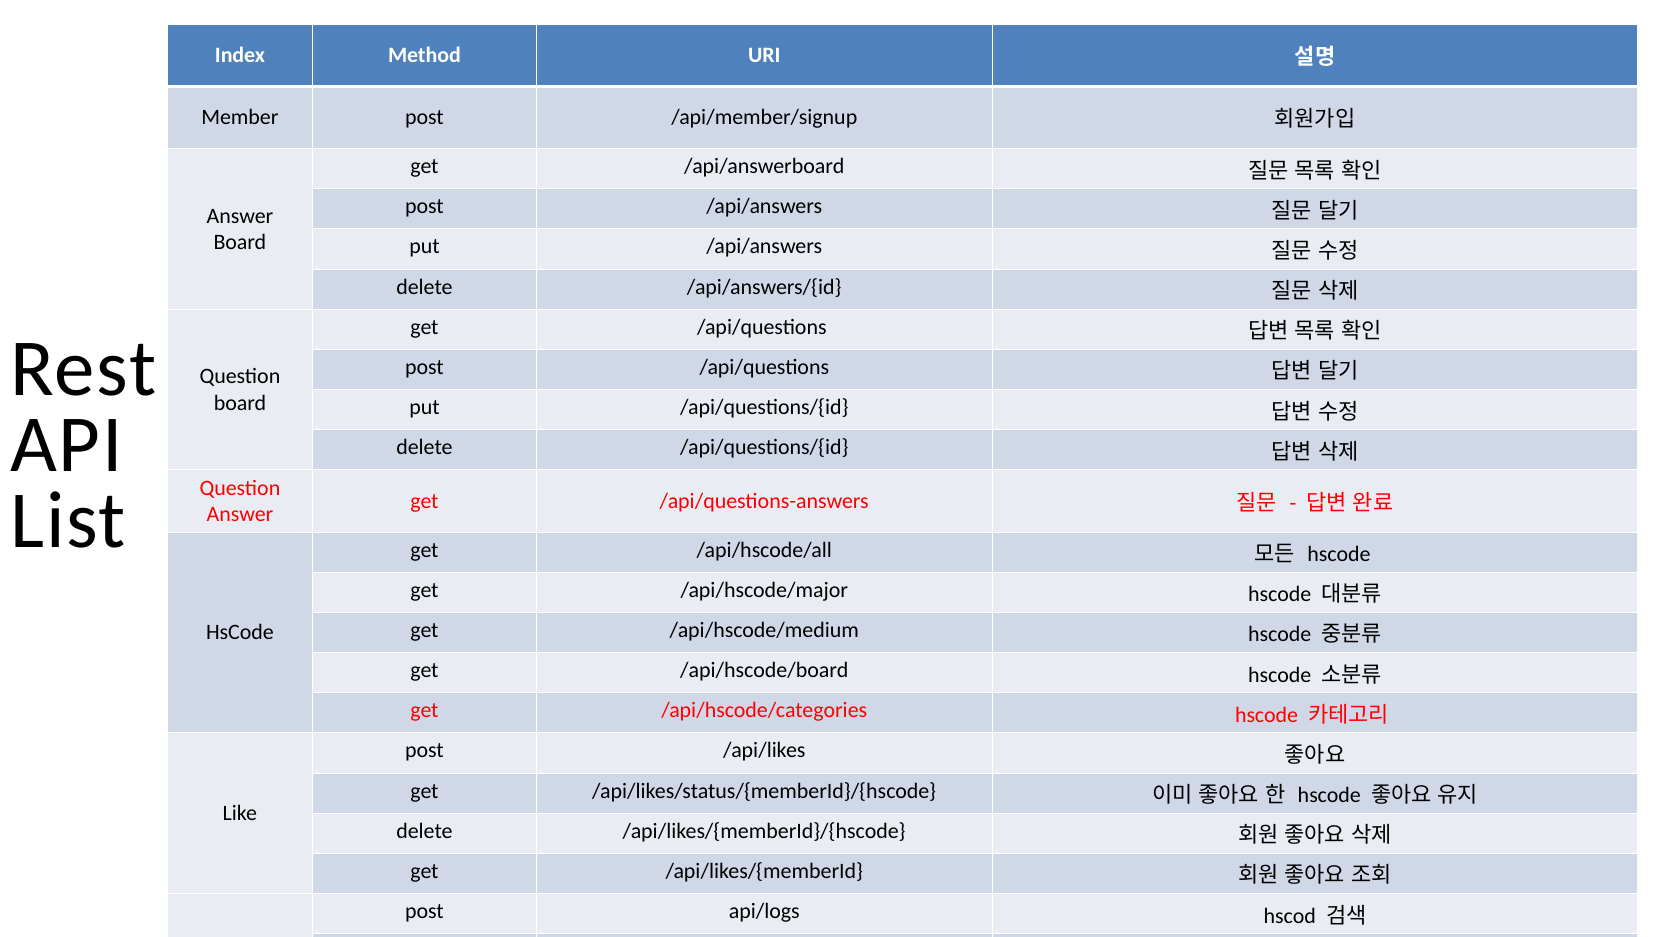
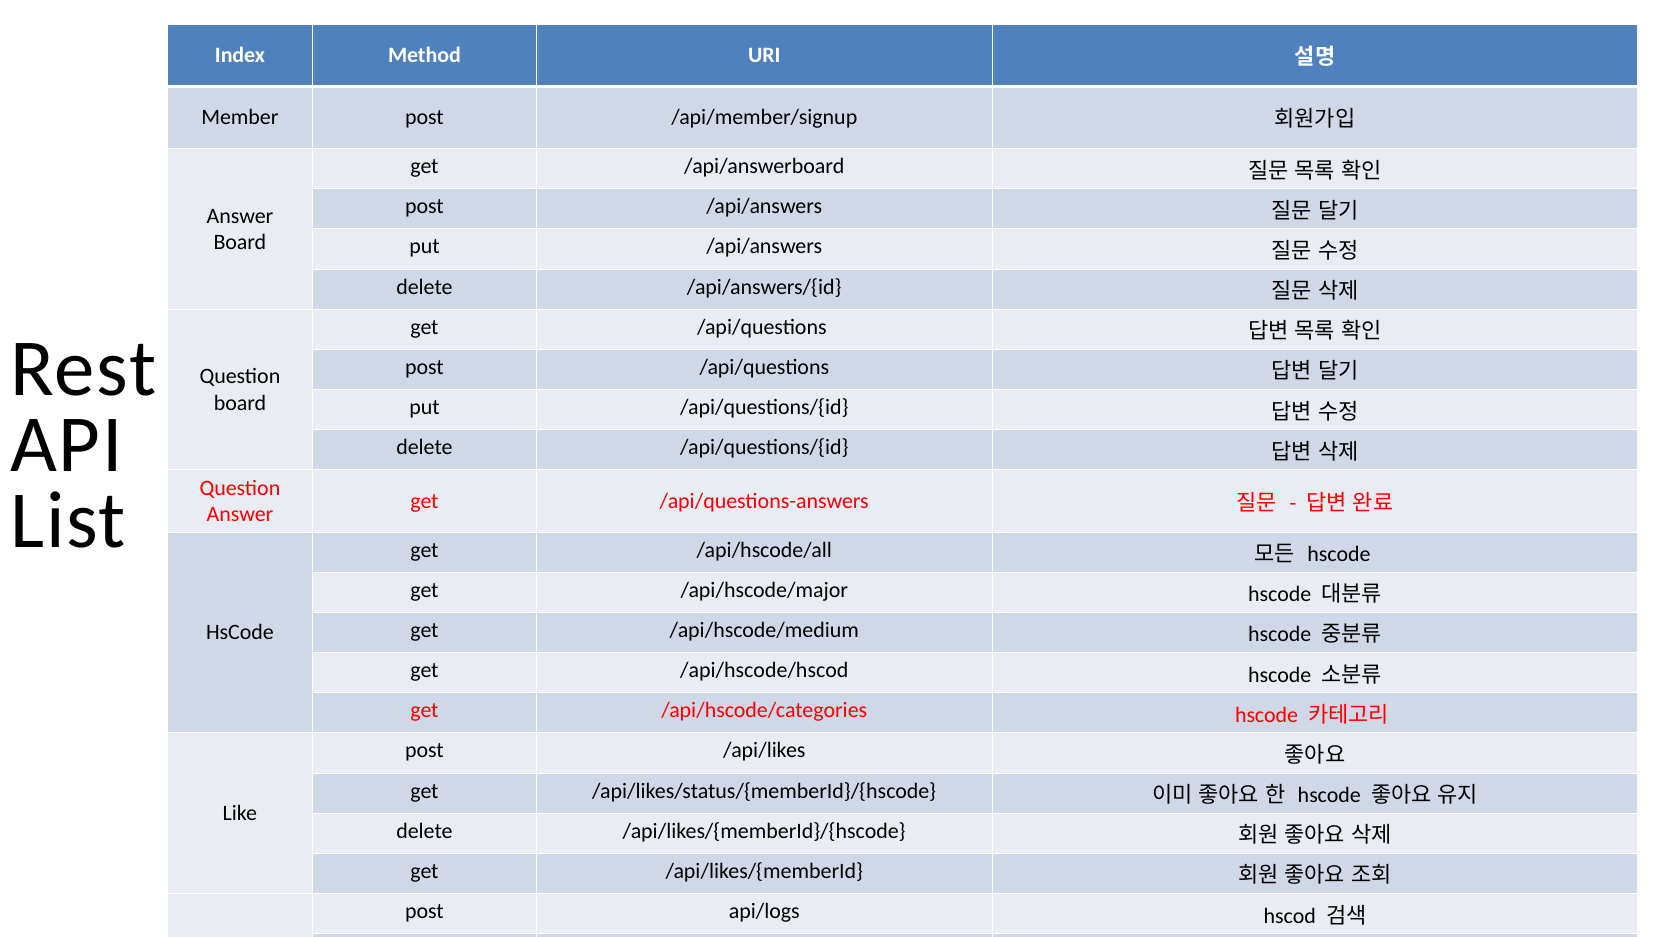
/api/hscode/board: /api/hscode/board -> /api/hscode/hscod (764, 670)
